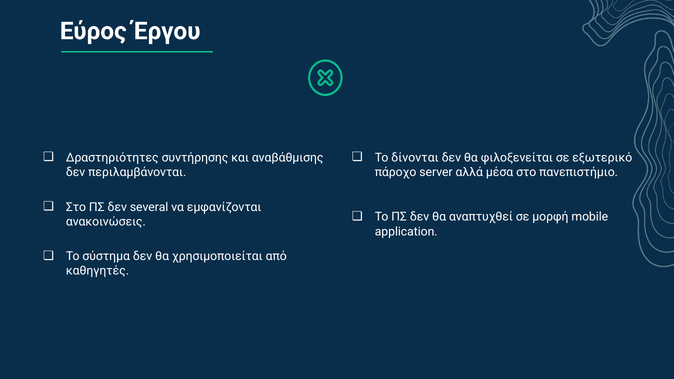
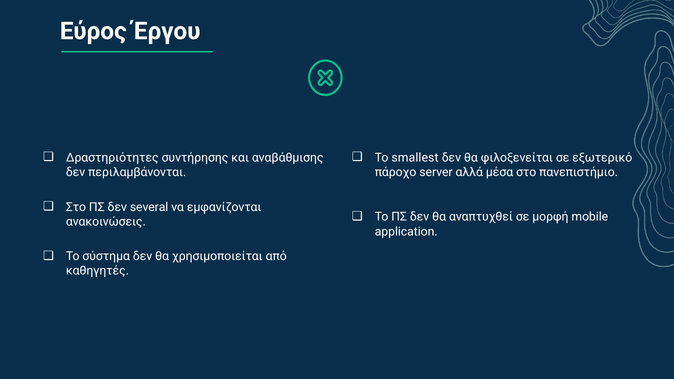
δίνονται: δίνονται -> smallest (415, 158)
